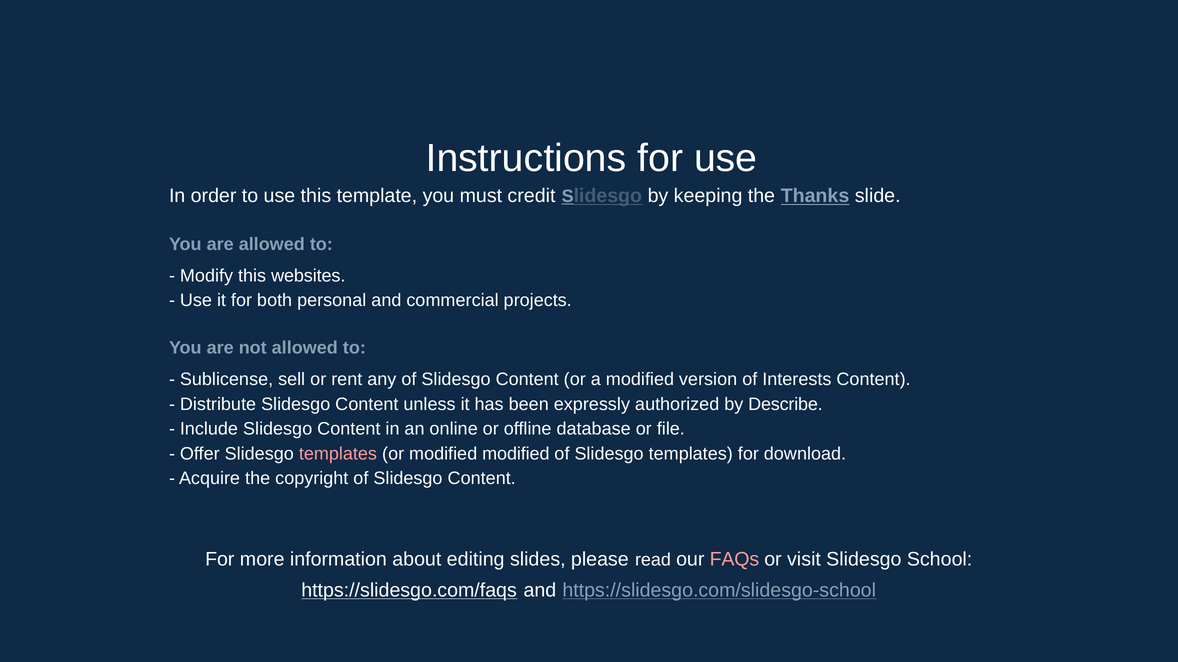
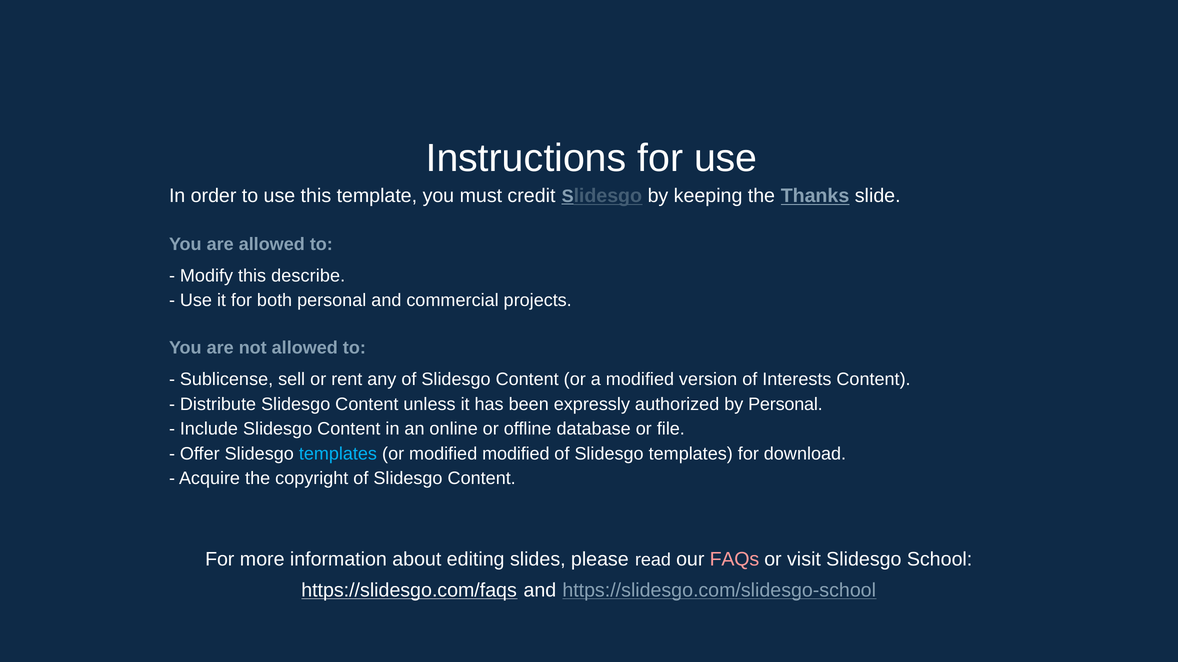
websites: websites -> describe (308, 276)
by Describe: Describe -> Personal (785, 405)
templates colour: pink -> light blue (338, 454)
